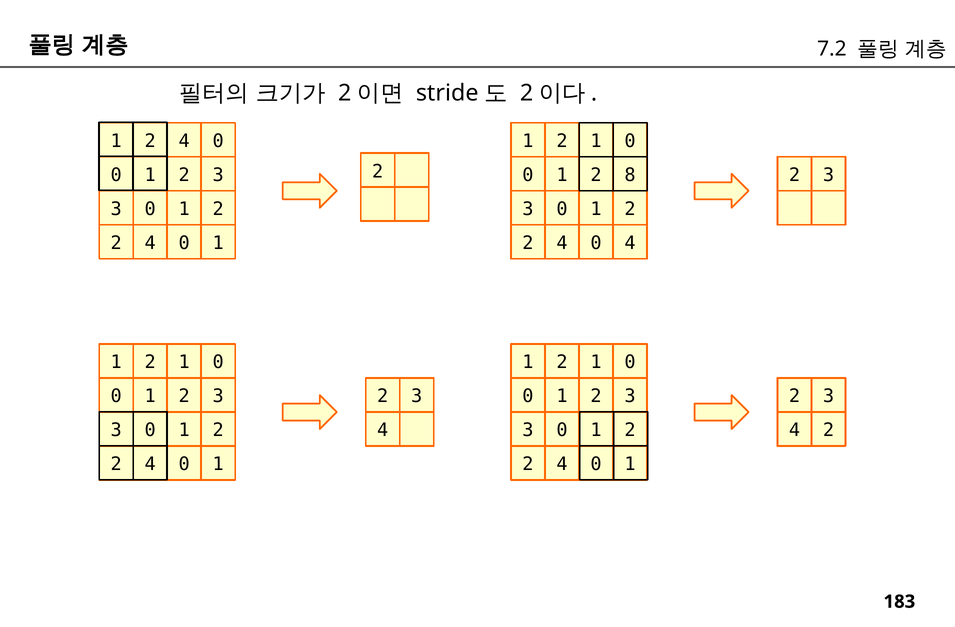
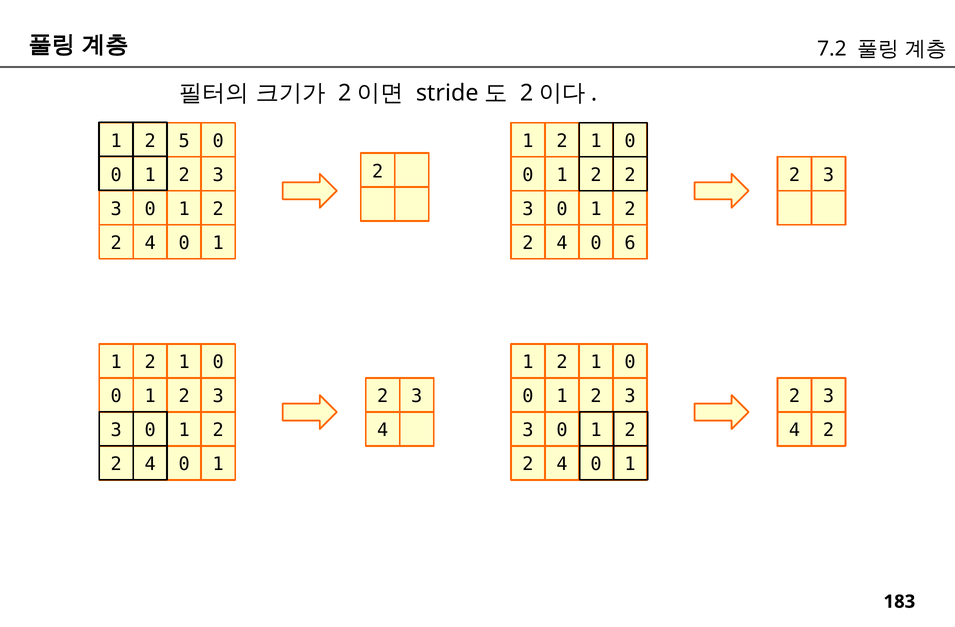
1 2 4: 4 -> 5 (184, 141)
8: 8 -> 2 (630, 175)
0 4: 4 -> 6 (630, 243)
